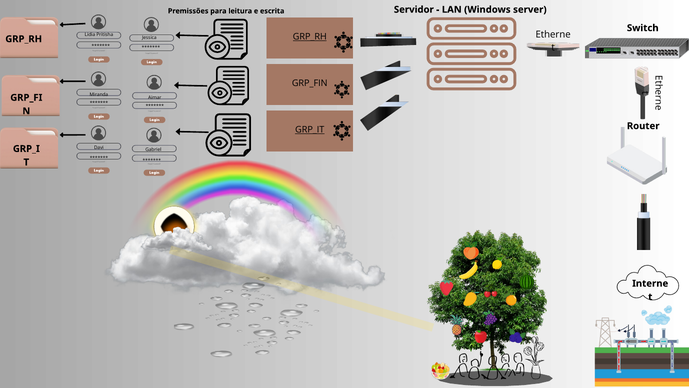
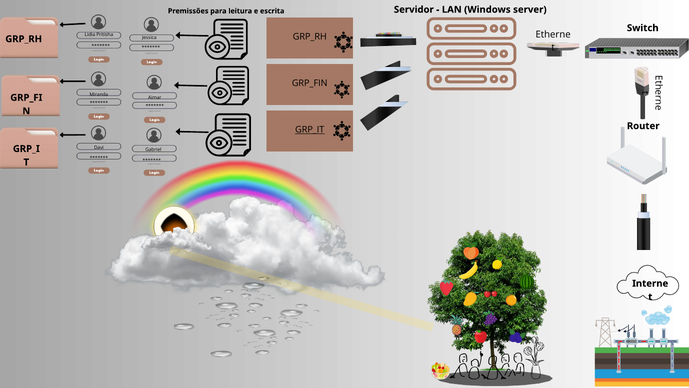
GRP_RH underline: present -> none (310, 37)
